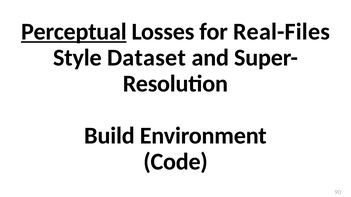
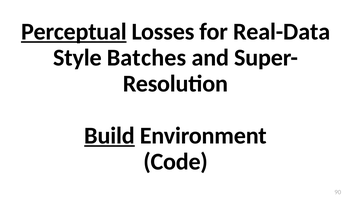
Real-Files: Real-Files -> Real-Data (282, 32)
Dataset: Dataset -> Batches (147, 58)
Build underline: none -> present (110, 136)
